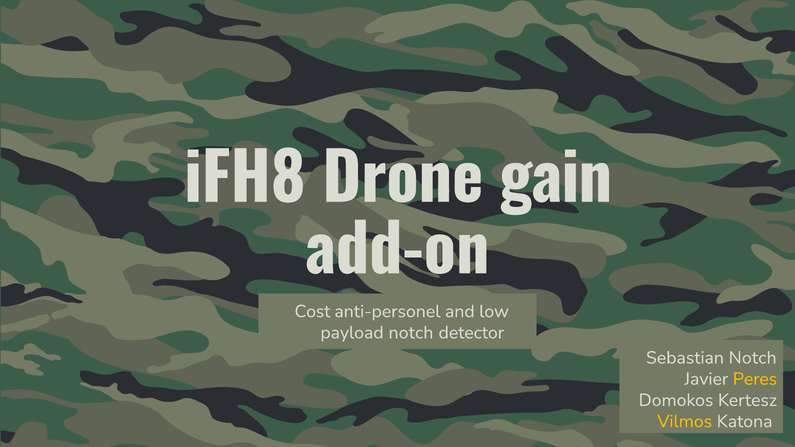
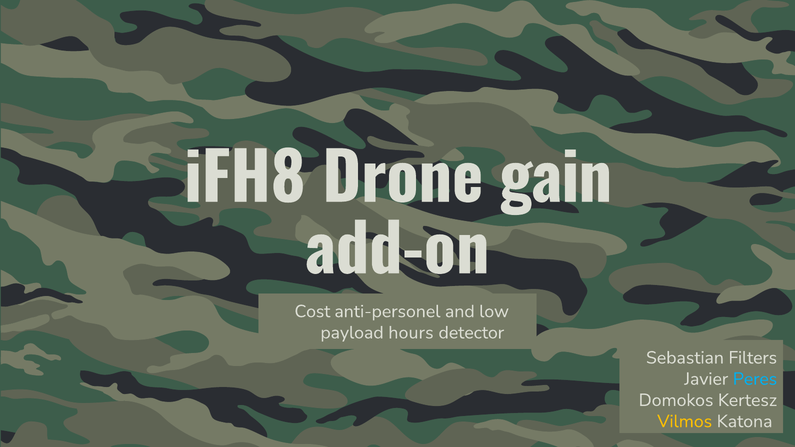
payload notch: notch -> hours (411, 333)
Sebastian Notch: Notch -> Filters (753, 358)
Peres colour: yellow -> light blue (755, 379)
